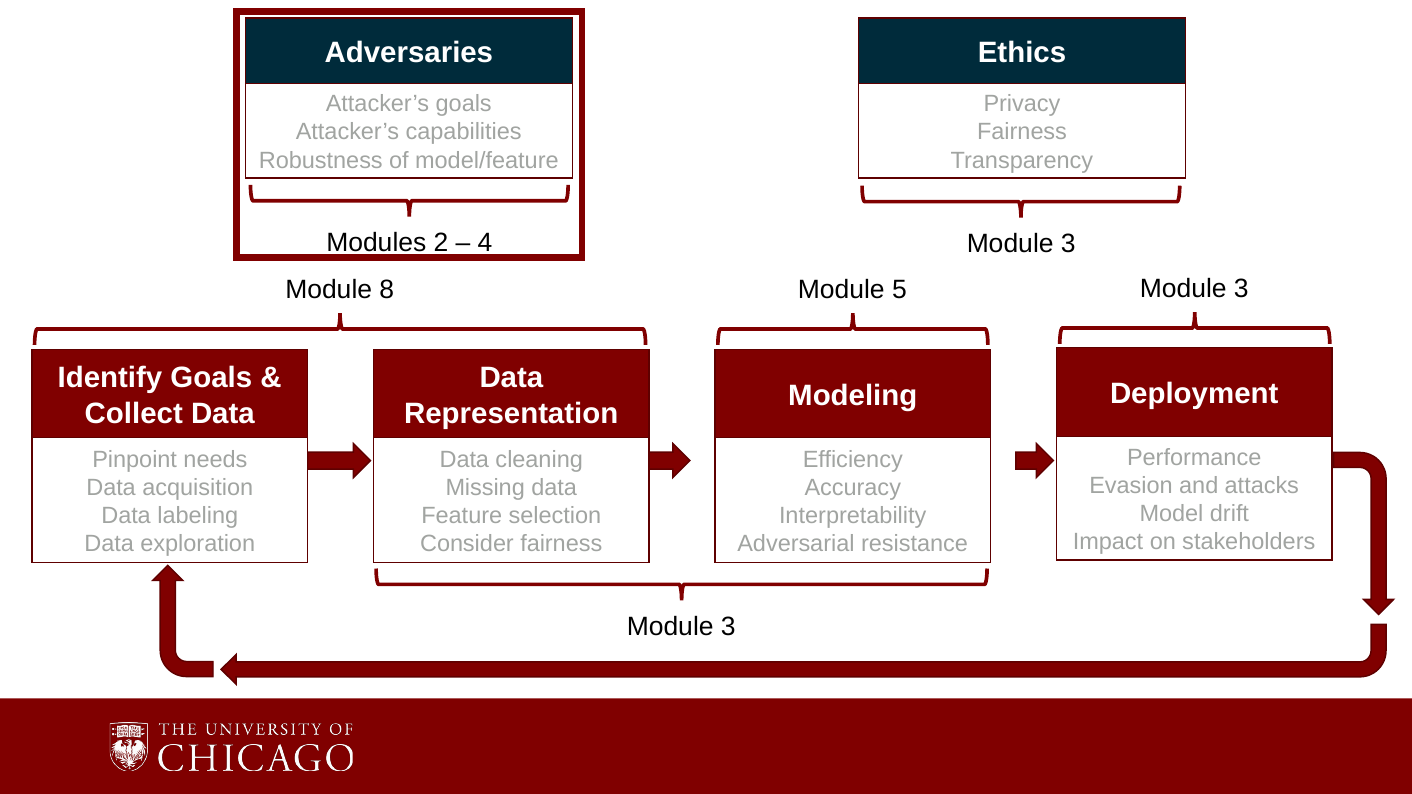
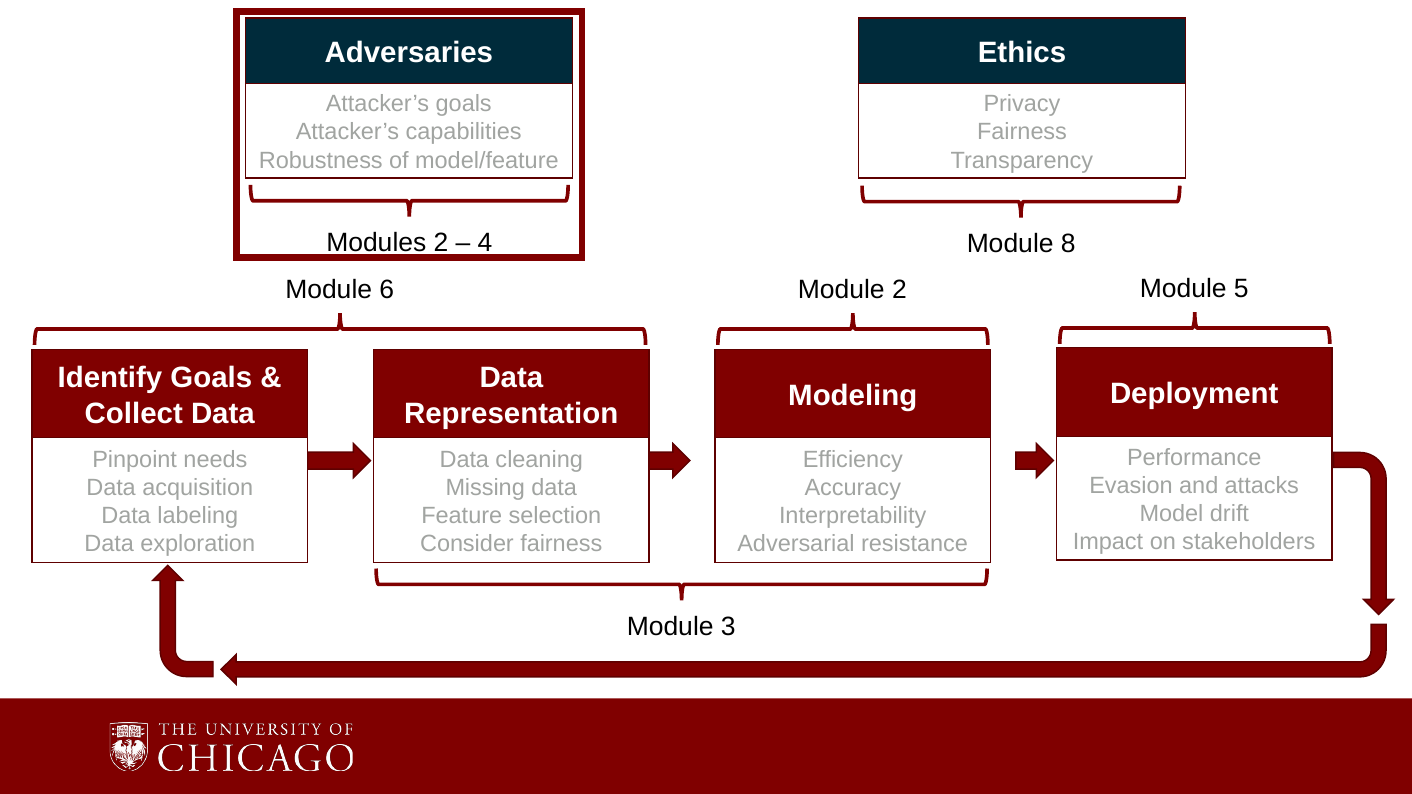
3: 3 -> 8 (1068, 244)
8: 8 -> 6 (387, 290)
Module 5: 5 -> 2 (899, 290)
3: 3 -> 5 (1241, 289)
